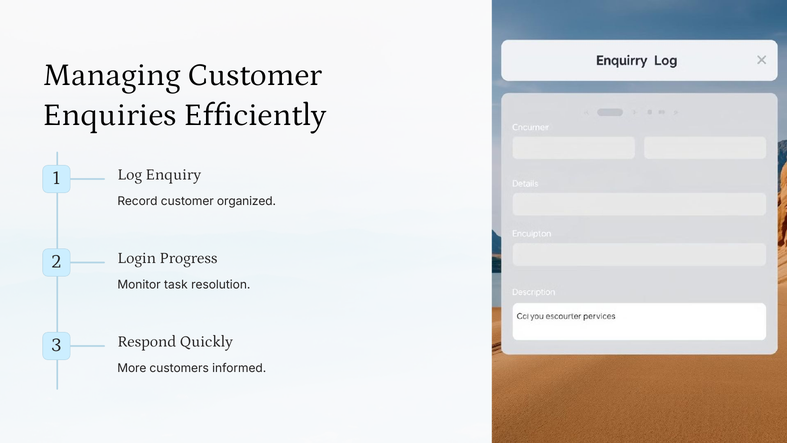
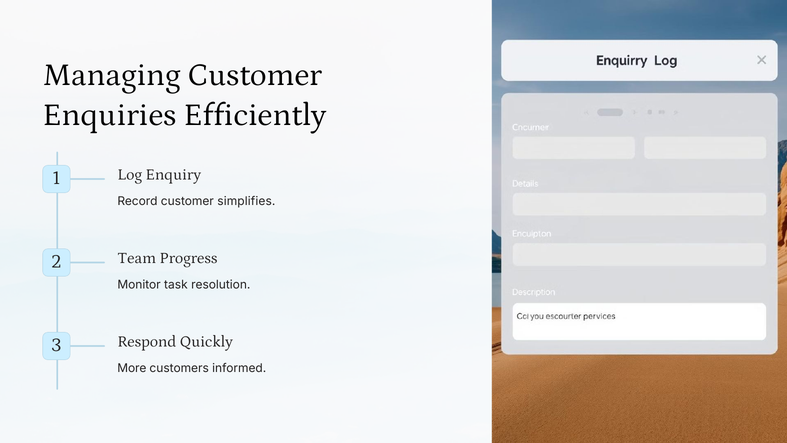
organized: organized -> simplifies (246, 201)
Login: Login -> Team (137, 258)
